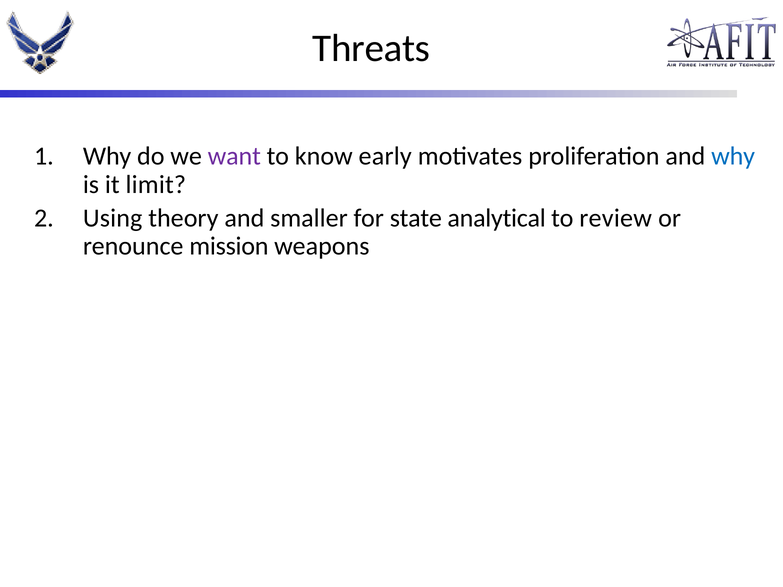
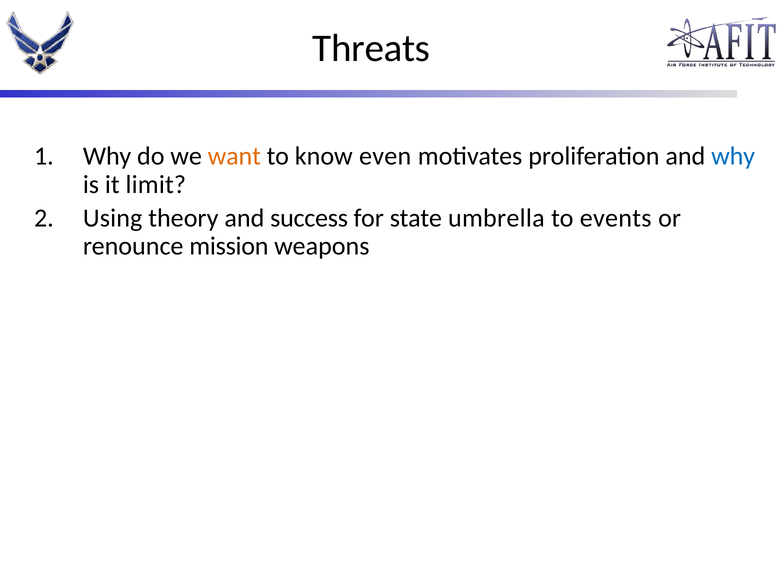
want colour: purple -> orange (234, 156)
early: early -> even (385, 156)
smaller: smaller -> success (309, 218)
analytical: analytical -> umbrella (496, 218)
review: review -> events (616, 218)
